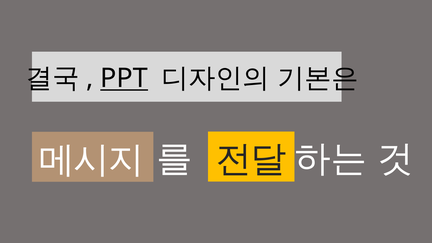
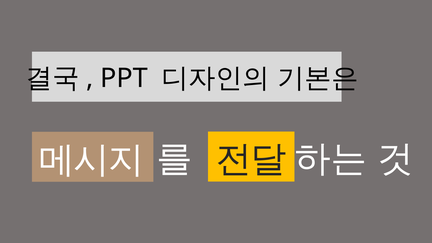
PPT underline: present -> none (124, 78)
